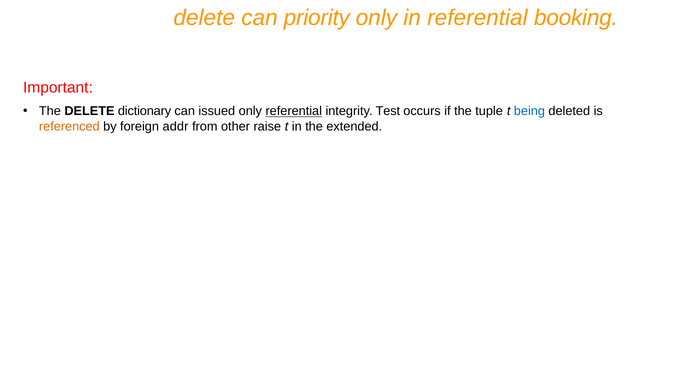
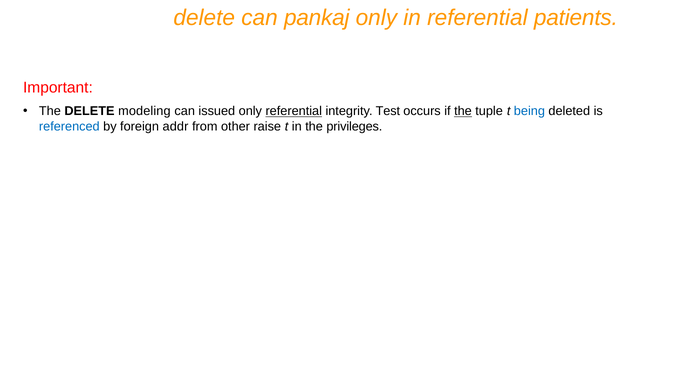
priority: priority -> pankaj (317, 18)
booking: booking -> patients (576, 18)
dictionary: dictionary -> modeling (144, 111)
the underline: none -> present (463, 111)
referenced colour: orange -> blue (69, 126)
extended: extended -> privileges (354, 126)
